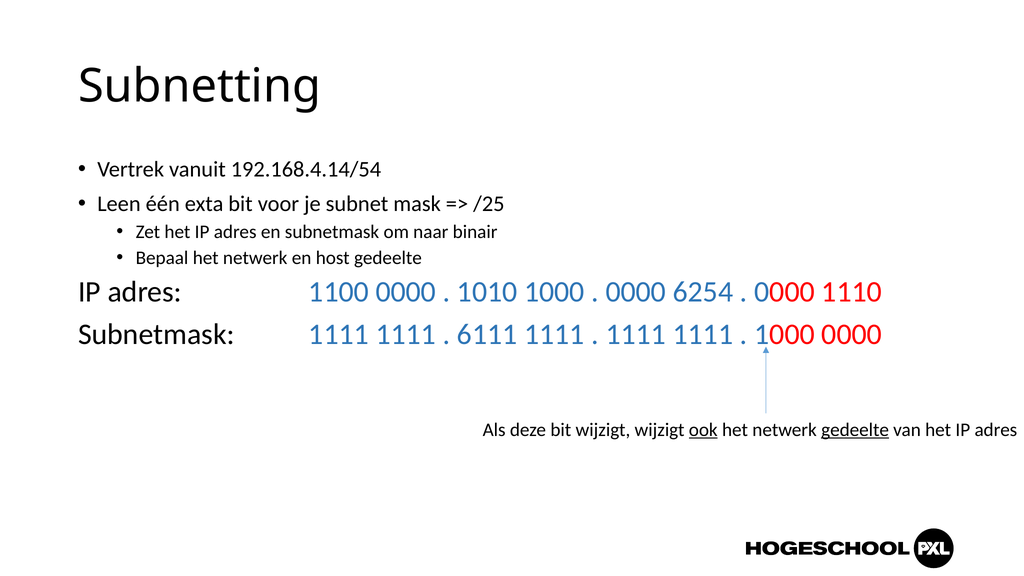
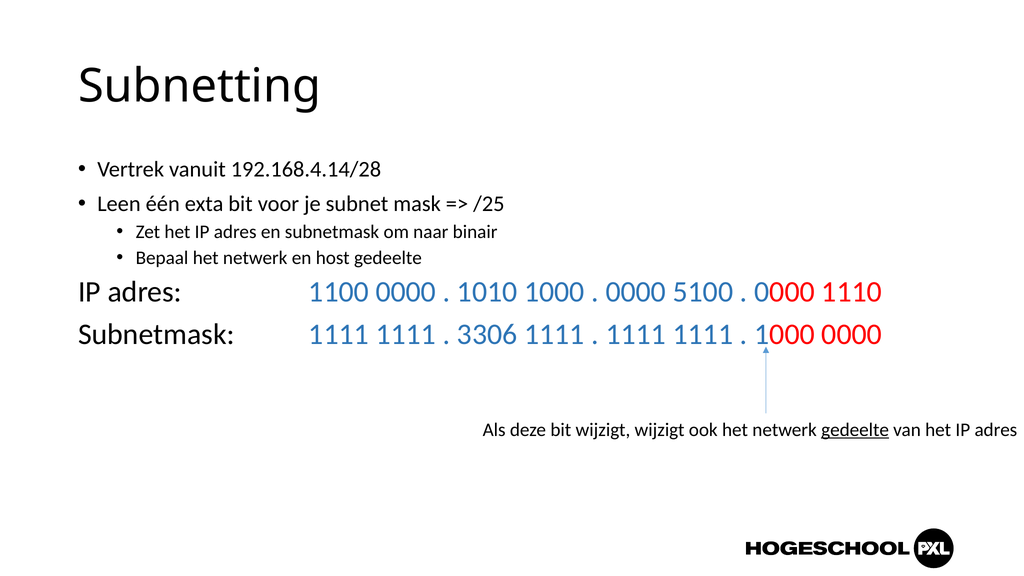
192.168.4.14/54: 192.168.4.14/54 -> 192.168.4.14/28 (306, 169)
6254: 6254 -> 5100 (703, 292)
6111: 6111 -> 3306 (487, 335)
ook underline: present -> none (703, 430)
